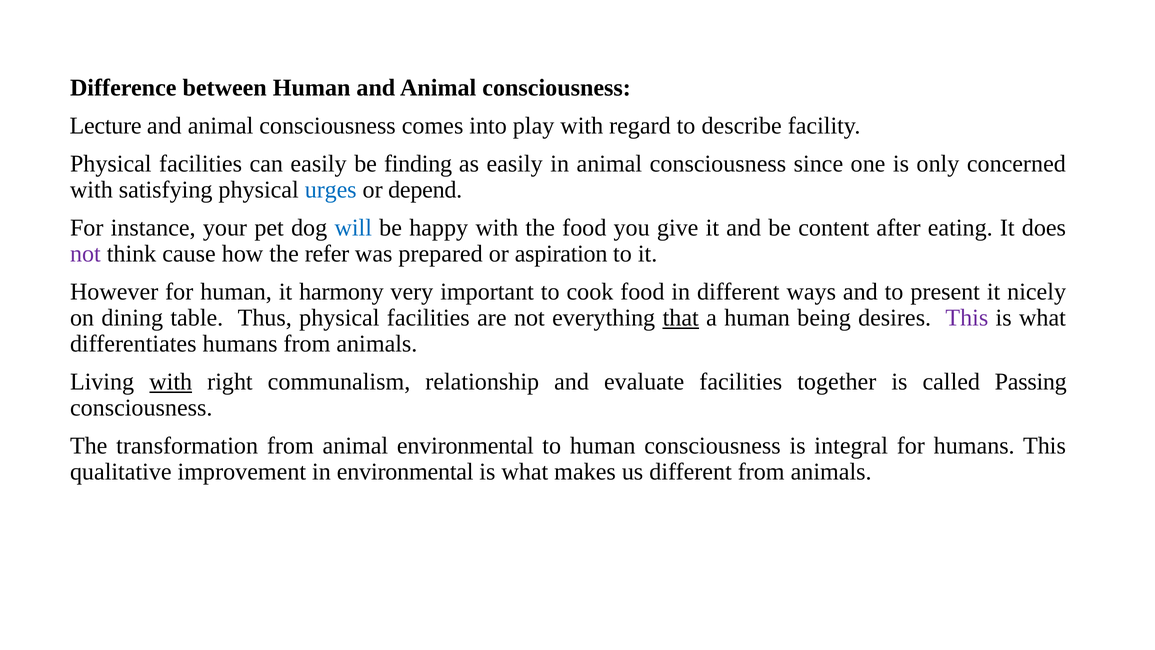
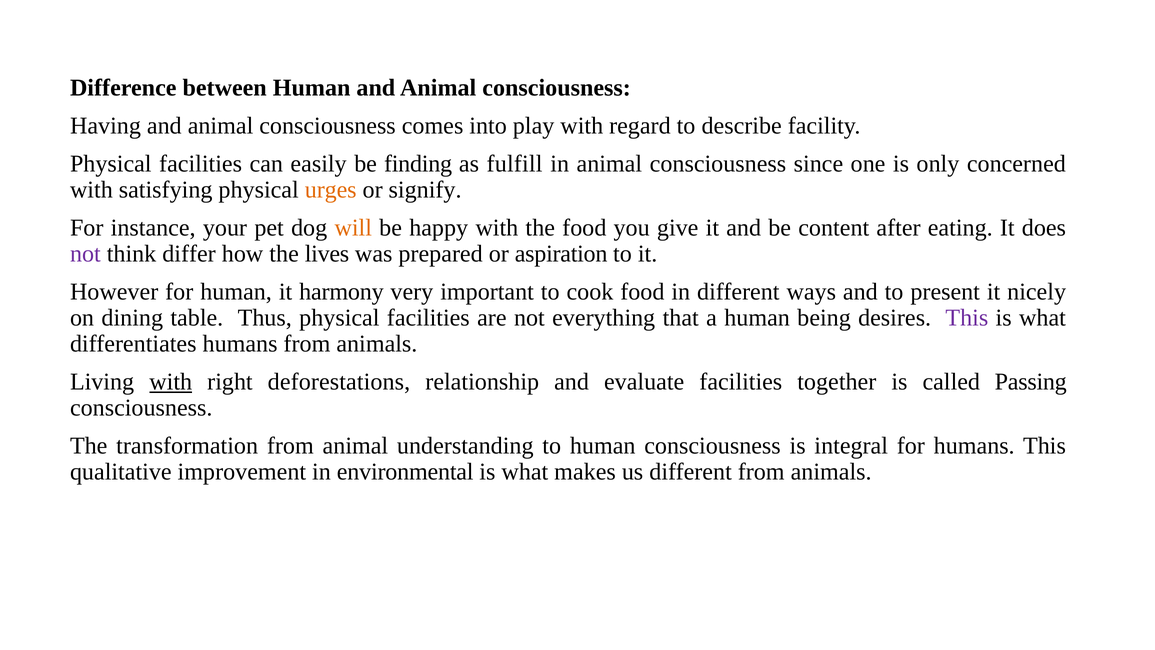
Lecture: Lecture -> Having (105, 126)
as easily: easily -> fulfill (515, 164)
urges colour: blue -> orange (331, 190)
depend: depend -> signify (425, 190)
will colour: blue -> orange (353, 228)
cause: cause -> differ (189, 254)
refer: refer -> lives (327, 254)
that underline: present -> none (681, 318)
communalism: communalism -> deforestations (339, 382)
animal environmental: environmental -> understanding (465, 446)
